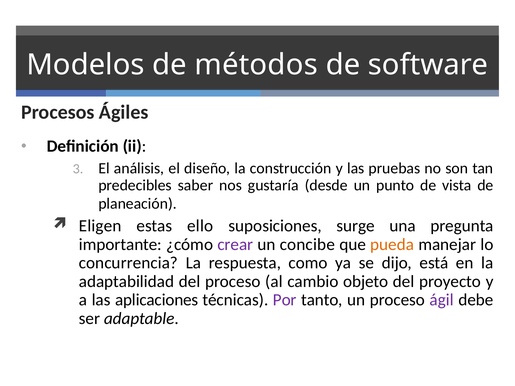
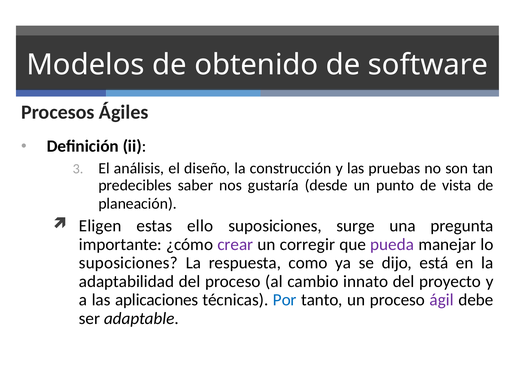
métodos: métodos -> obtenido (256, 65)
concibe: concibe -> corregir (307, 245)
pueda colour: orange -> purple (392, 245)
concurrencia: concurrencia -> suposiciones (128, 263)
objeto: objeto -> innato (366, 282)
Por colour: purple -> blue (285, 300)
